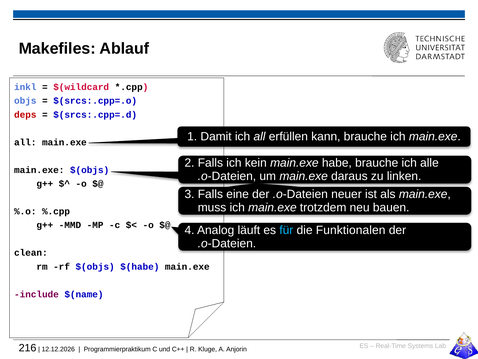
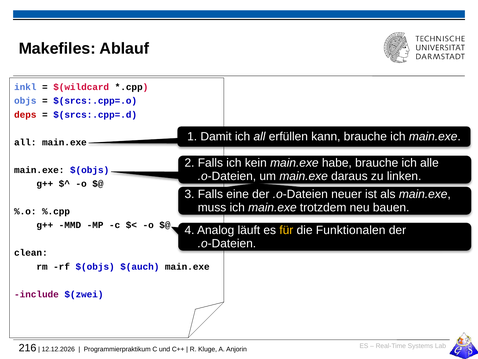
für colour: light blue -> yellow (286, 230)
$(habe: $(habe -> $(auch (140, 266)
$(name: $(name -> $(zwei (84, 294)
